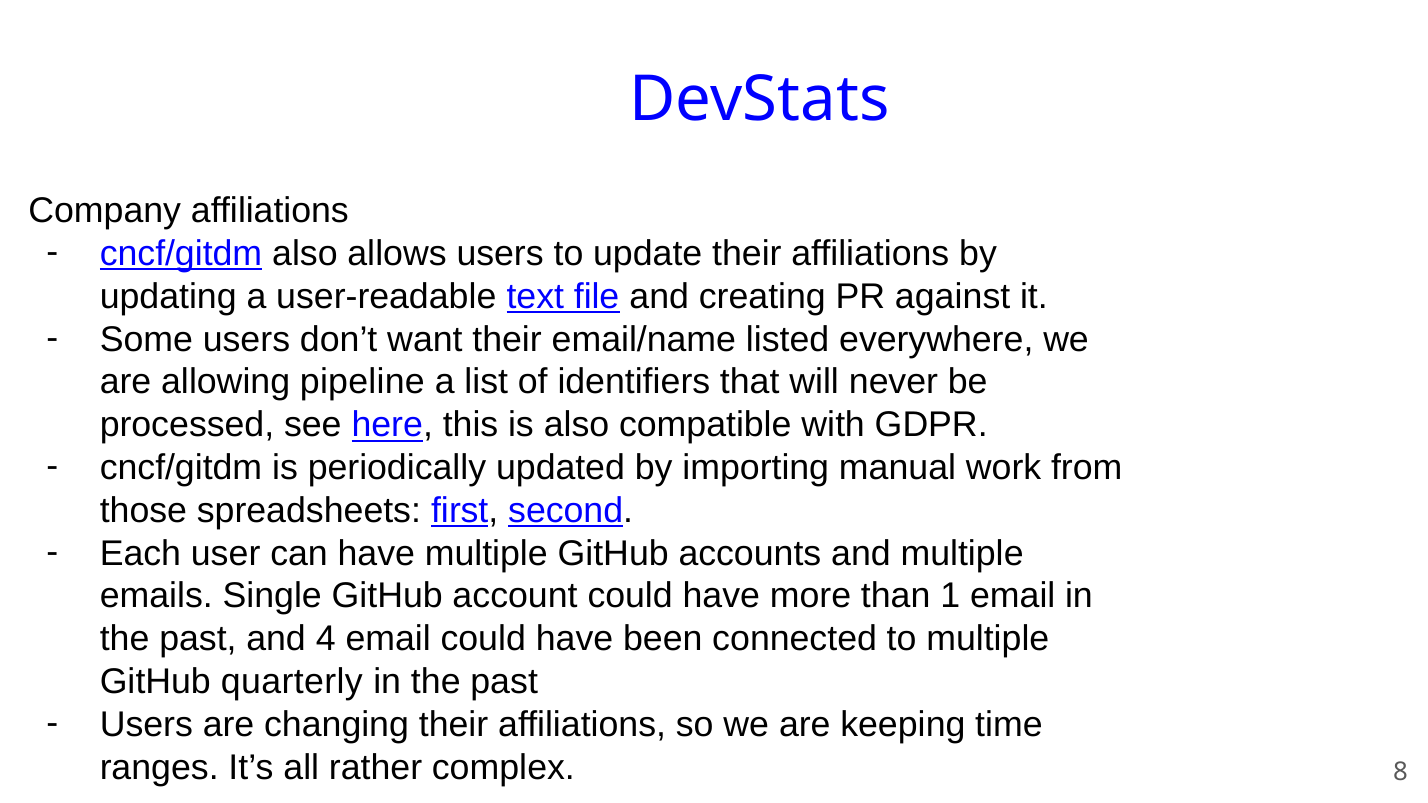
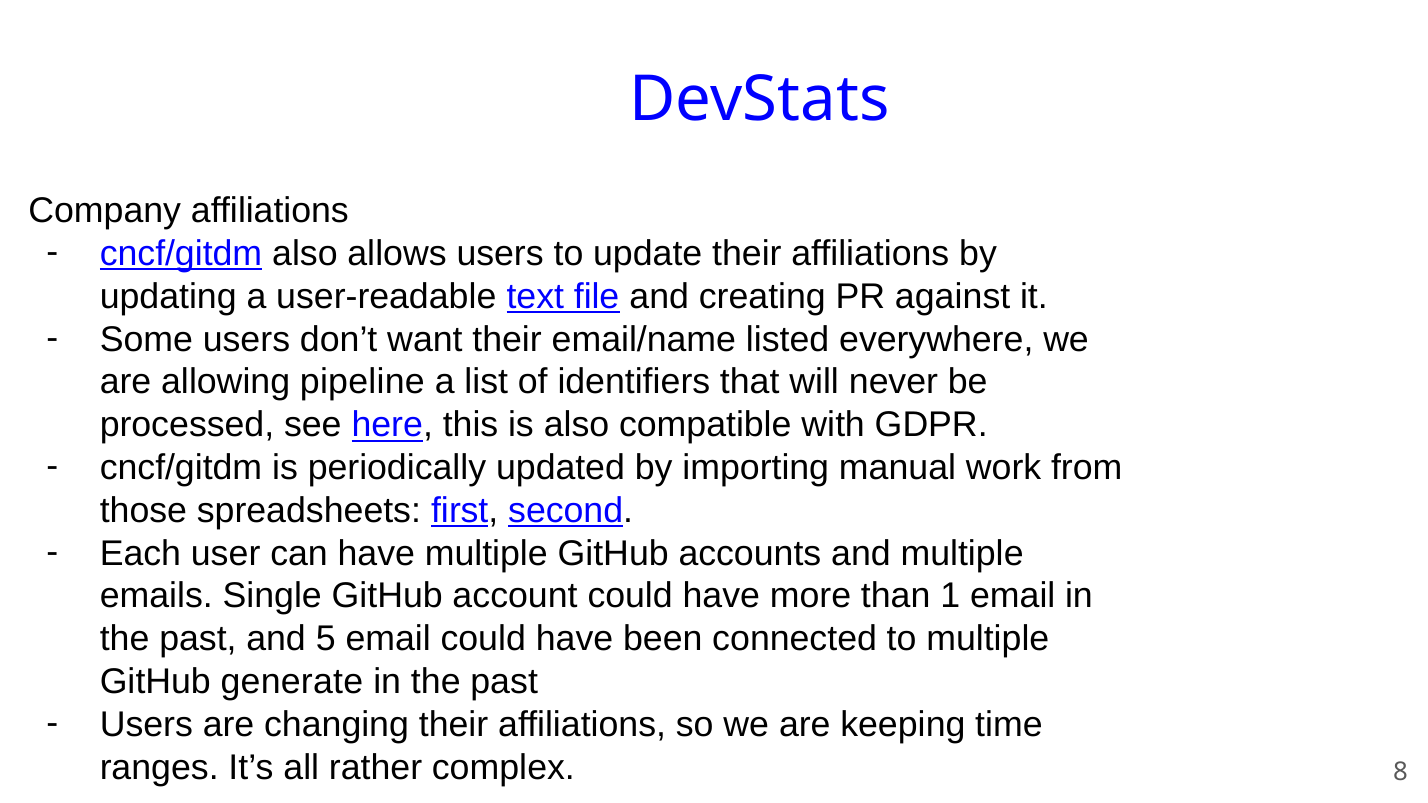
4: 4 -> 5 (326, 639)
quarterly: quarterly -> generate (292, 682)
